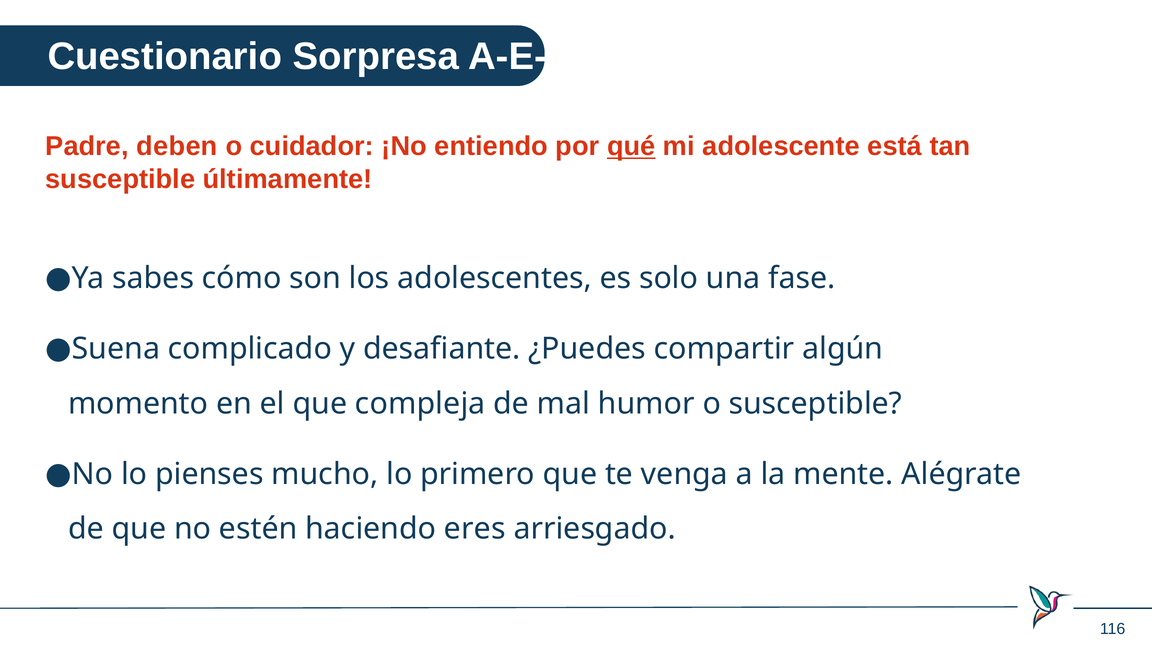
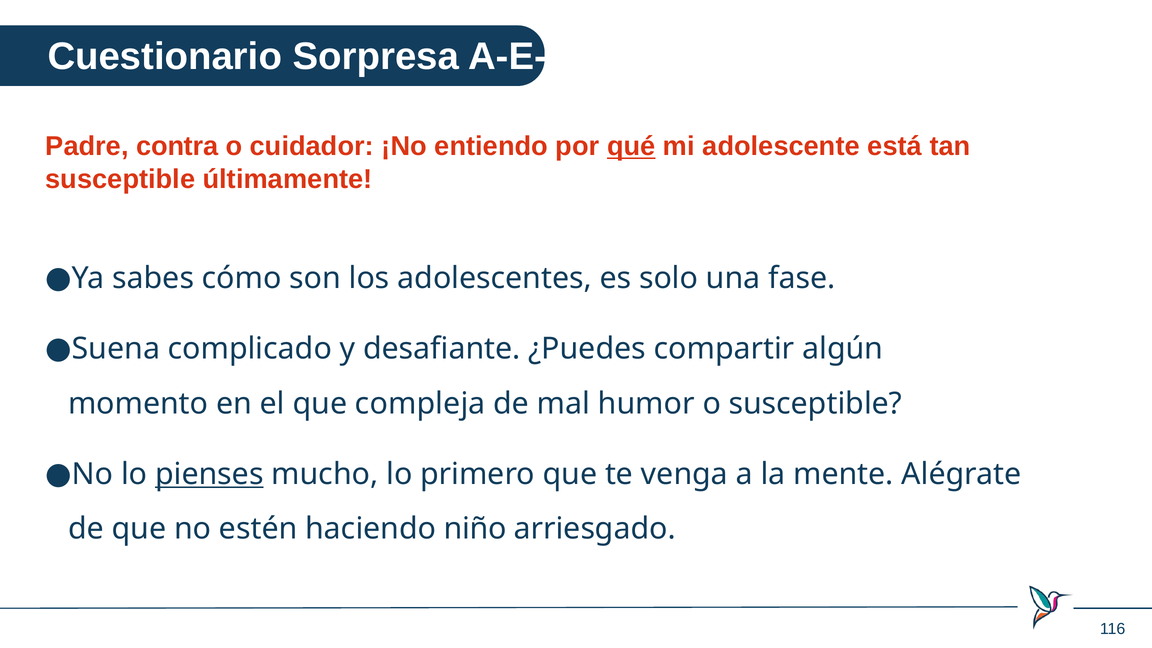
deben: deben -> contra (177, 146)
pienses underline: none -> present (209, 474)
eres: eres -> niño (475, 529)
